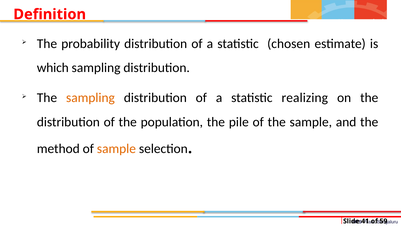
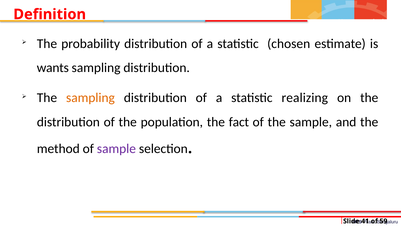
which: which -> wants (53, 68)
pile: pile -> fact (239, 122)
sample colour: orange -> purple (116, 148)
